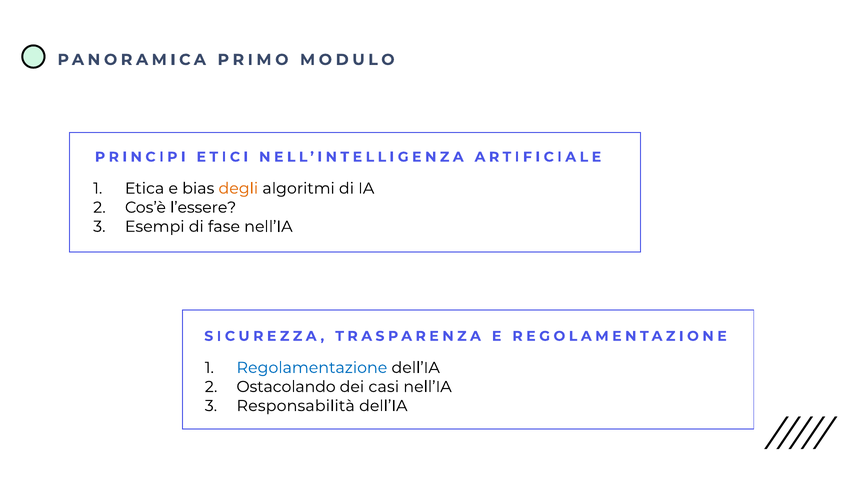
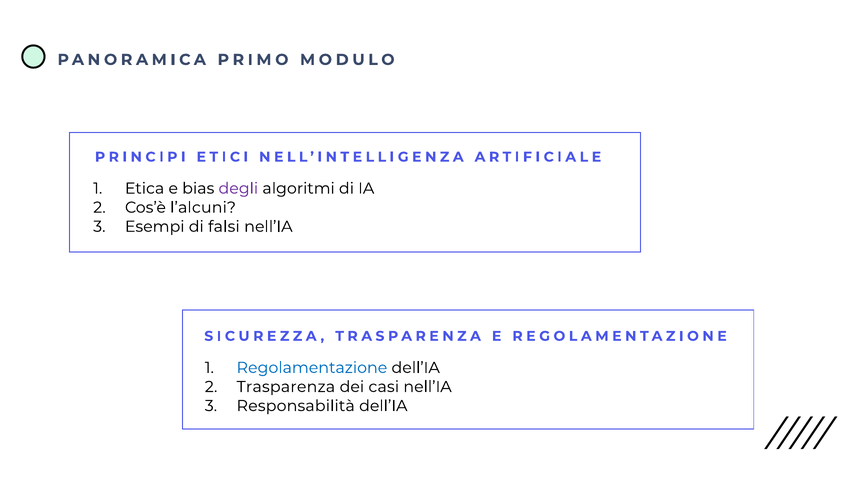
degli colour: orange -> purple (238, 188)
l’essere: l’essere -> l’alcuni (203, 207)
fase: fase -> falsi (224, 226)
Ostacolando: Ostacolando -> Trasparenza (286, 386)
